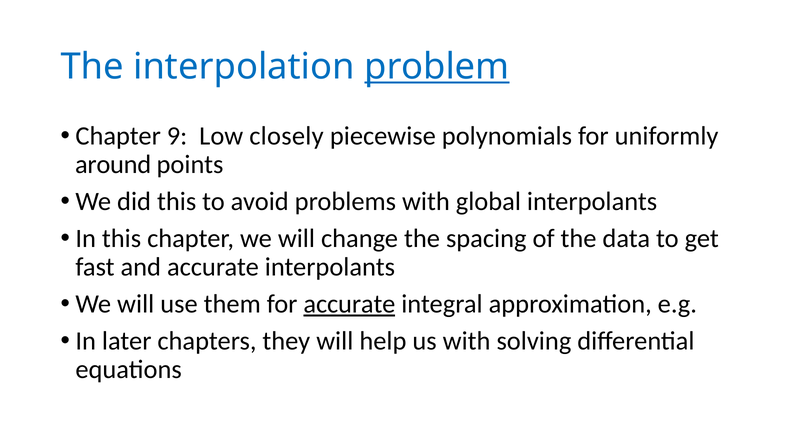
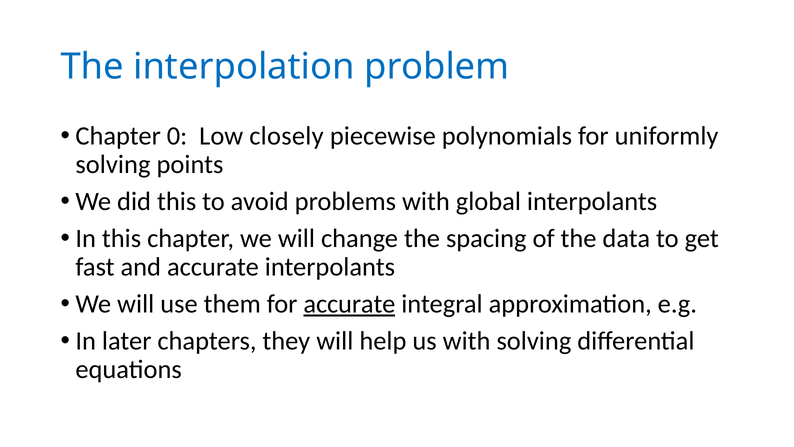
problem underline: present -> none (437, 67)
9: 9 -> 0 (177, 136)
around: around -> solving (113, 165)
